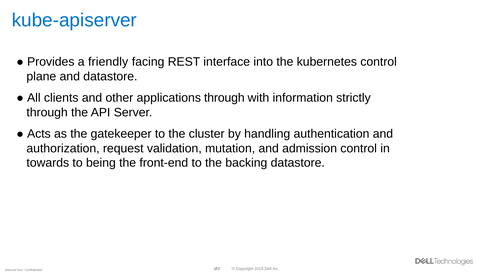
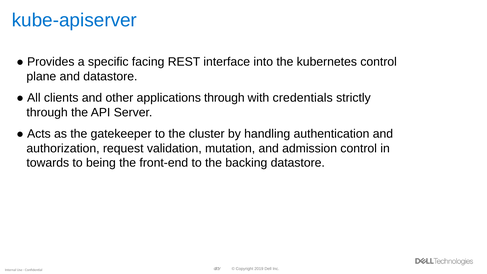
friendly: friendly -> specific (108, 62)
information: information -> credentials (303, 98)
